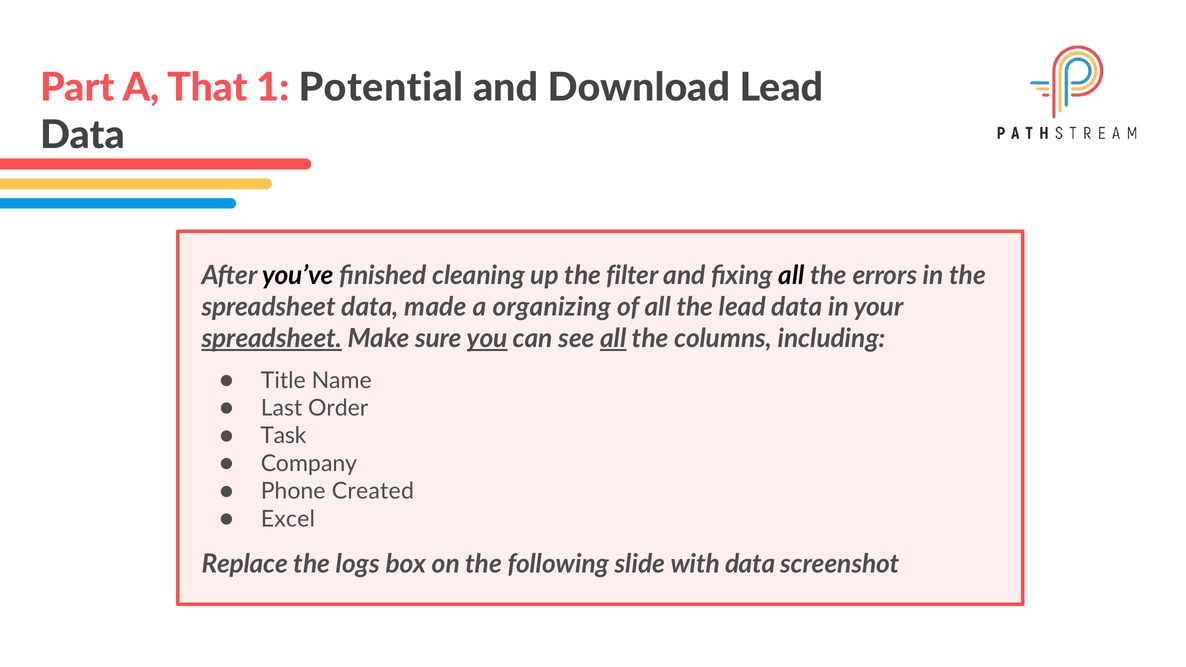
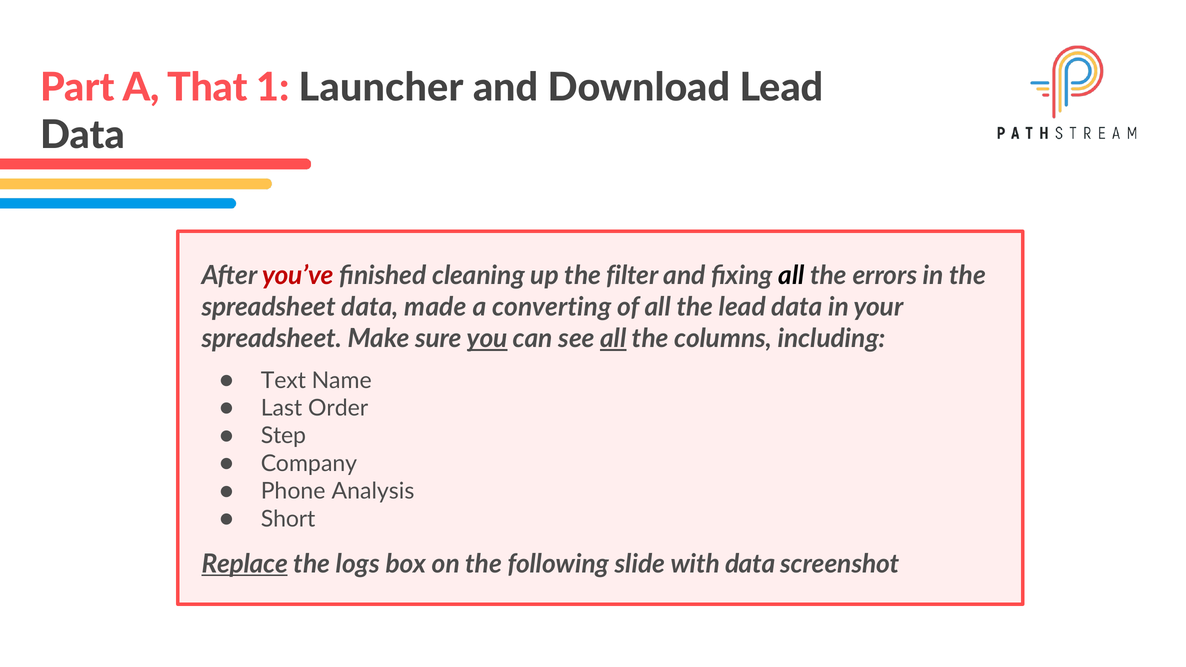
Potential: Potential -> Launcher (381, 88)
you’ve colour: black -> red (298, 276)
organizing: organizing -> converting (552, 307)
spreadsheet underline: present -> none (272, 339)
Title: Title -> Text (283, 381)
Task: Task -> Step (283, 436)
Created: Created -> Analysis (373, 491)
Excel: Excel -> Short (288, 519)
Replace underline: none -> present (245, 564)
